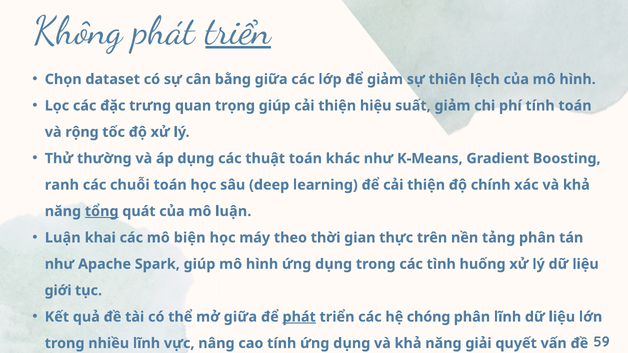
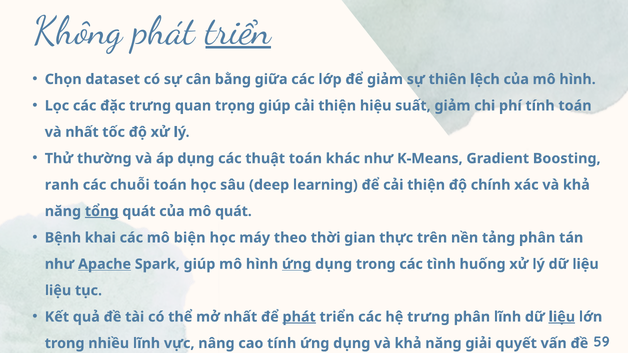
và rộng: rộng -> nhất (82, 132)
mô luận: luận -> quát (233, 211)
Luận: Luận -> Bệnh (63, 238)
Apache underline: none -> present (105, 264)
ứng underline: none -> present (297, 264)
giới: giới -> liệu (58, 291)
mở giữa: giữa -> nhất (240, 317)
hệ chóng: chóng -> trưng (428, 317)
liệu underline: none -> present (562, 317)
